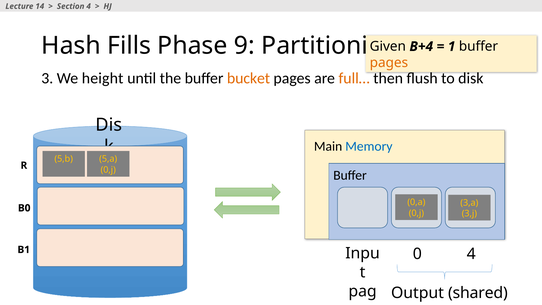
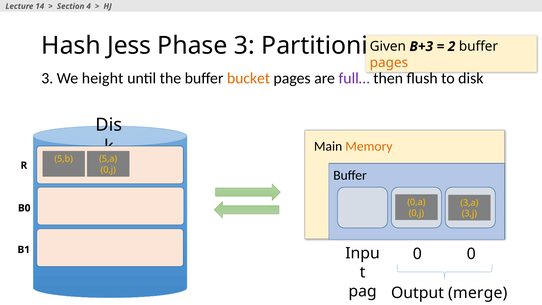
Fills: Fills -> Jess (129, 46)
Phase 9: 9 -> 3 (244, 46)
B+4: B+4 -> B+3 (421, 46)
1: 1 -> 2 (452, 46)
full… colour: orange -> purple (354, 78)
Memory colour: blue -> orange (369, 146)
0 4: 4 -> 0 (471, 254)
shared: shared -> merge (478, 293)
